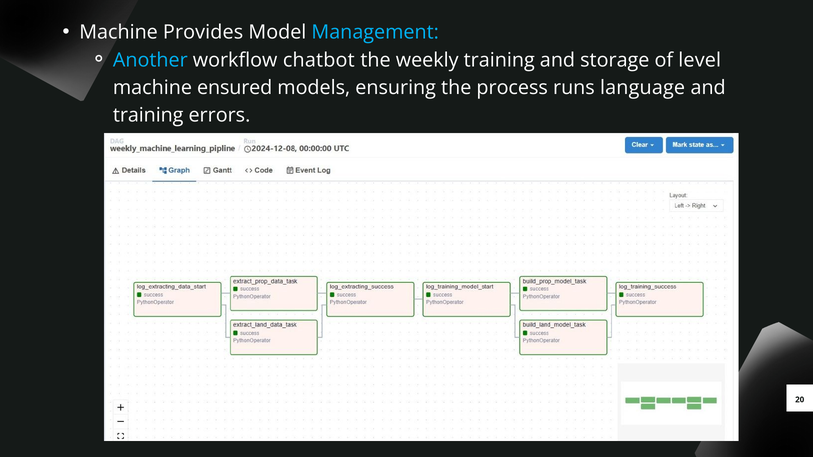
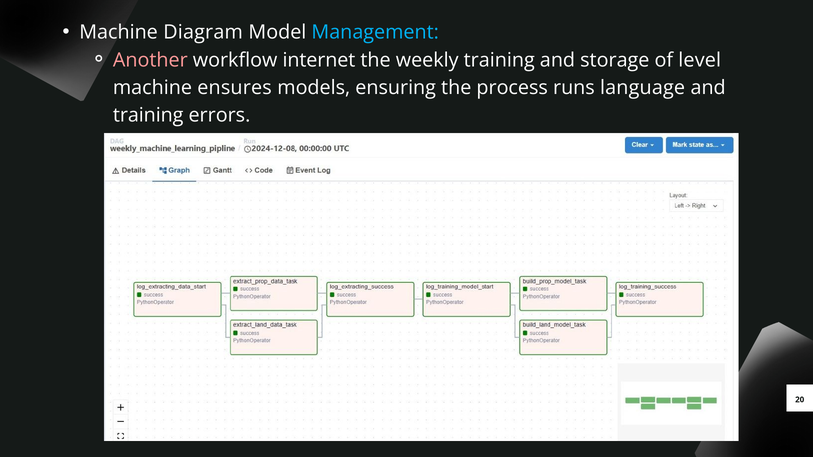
Provides: Provides -> Diagram (203, 32)
Another colour: light blue -> pink (150, 60)
chatbot: chatbot -> internet (319, 60)
ensured: ensured -> ensures (235, 88)
